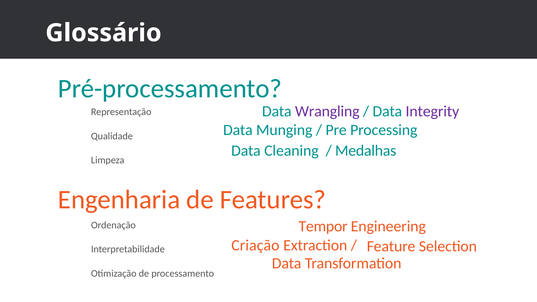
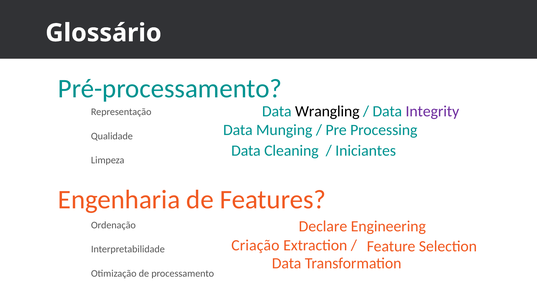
Wrangling colour: purple -> black (327, 111)
Medalhas: Medalhas -> Iniciantes (366, 151)
Tempor: Tempor -> Declare (323, 226)
